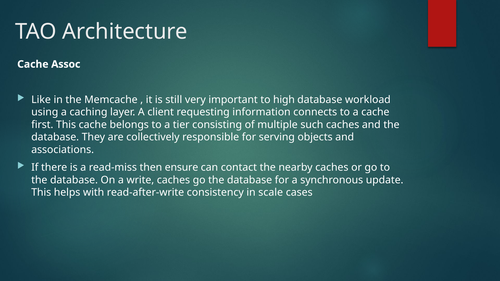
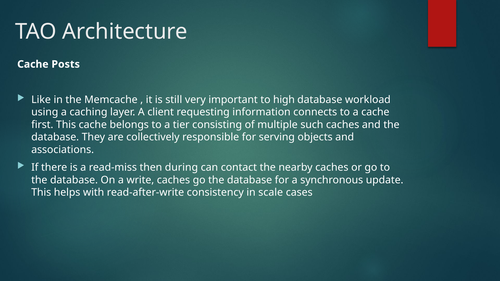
Assoc: Assoc -> Posts (66, 64)
ensure: ensure -> during (181, 168)
